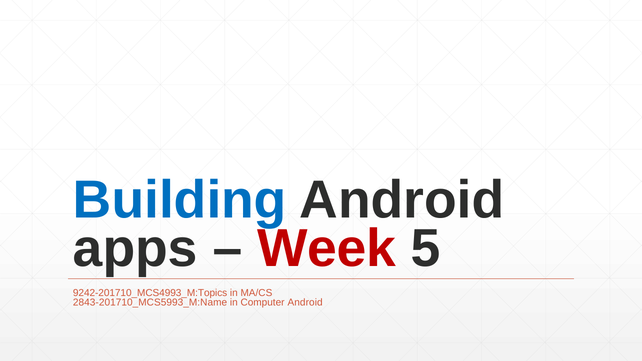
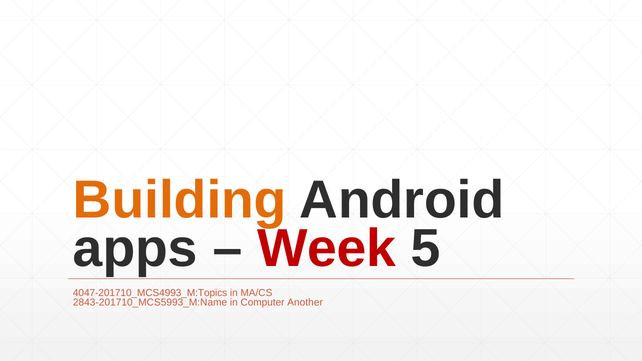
Building colour: blue -> orange (180, 200)
9242-201710_MCS4993_M:Topics: 9242-201710_MCS4993_M:Topics -> 4047-201710_MCS4993_M:Topics (150, 293)
Computer Android: Android -> Another (305, 303)
